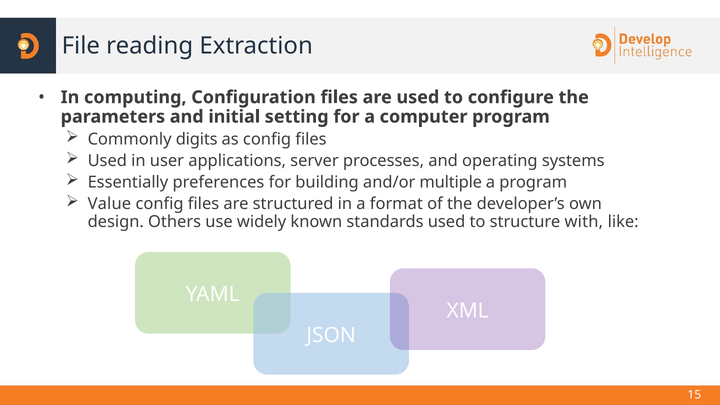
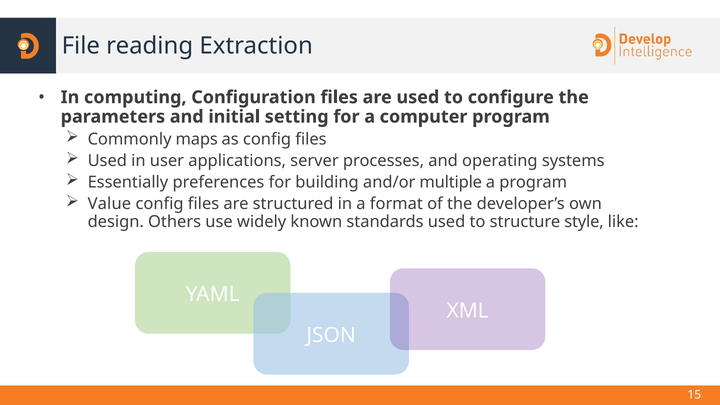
digits: digits -> maps (197, 139)
with: with -> style (584, 222)
